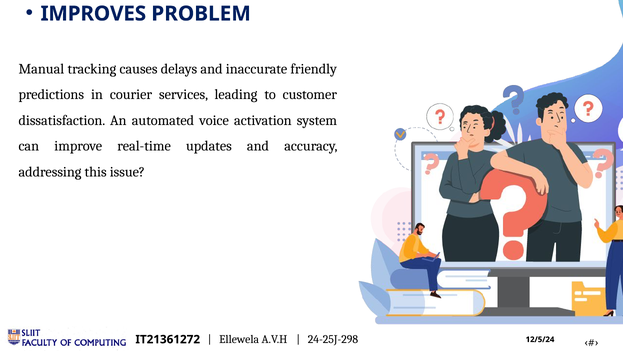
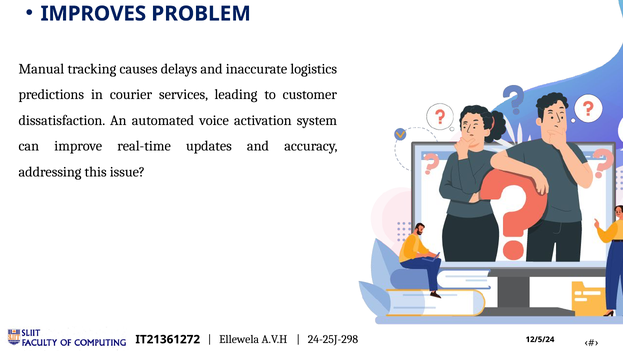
friendly: friendly -> logistics (314, 69)
